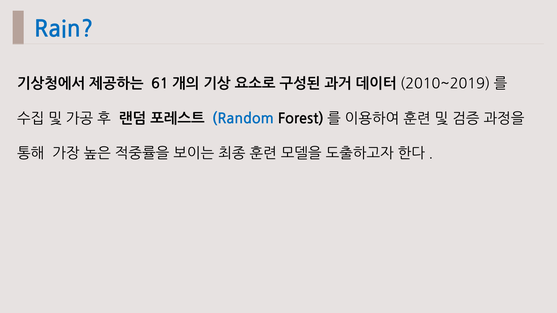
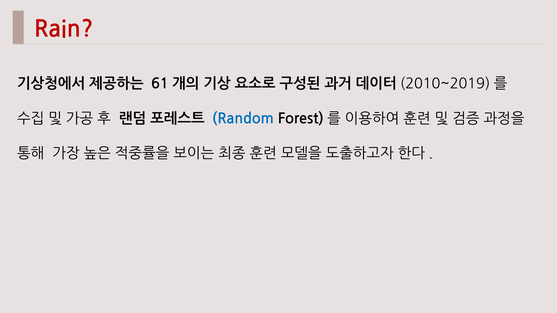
Rain colour: blue -> red (64, 29)
